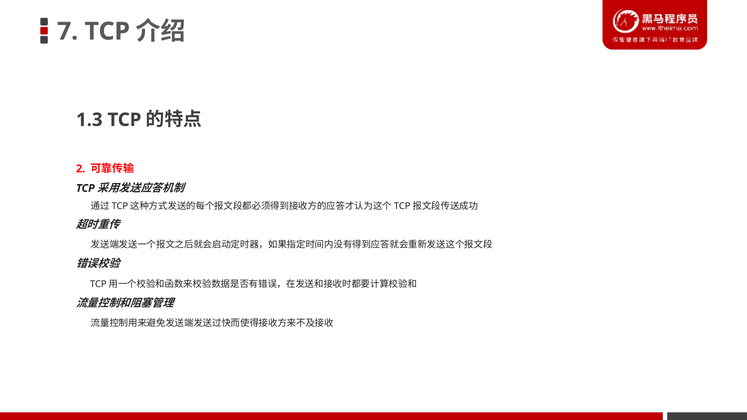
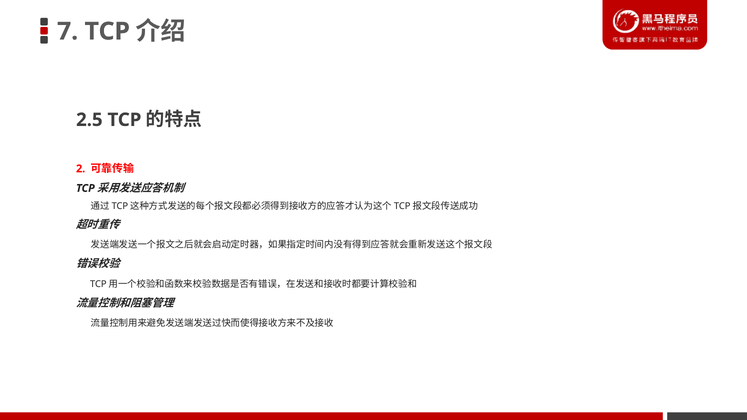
1.3: 1.3 -> 2.5 (89, 120)
